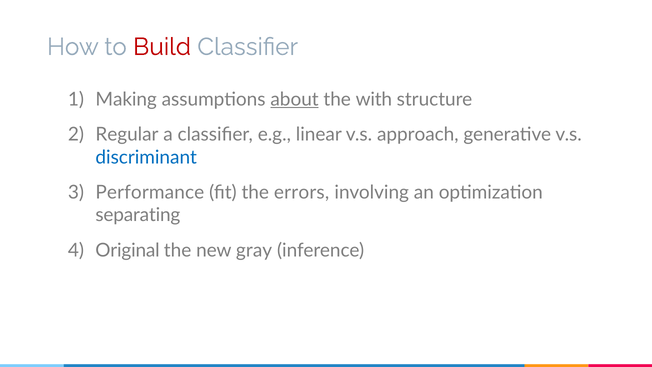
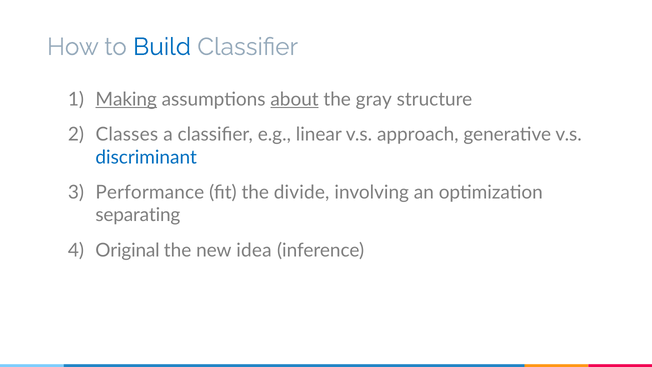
Build colour: red -> blue (162, 47)
Making underline: none -> present (126, 99)
with: with -> gray (374, 99)
Regular: Regular -> Classes (127, 134)
errors: errors -> divide (302, 192)
gray: gray -> idea (254, 250)
